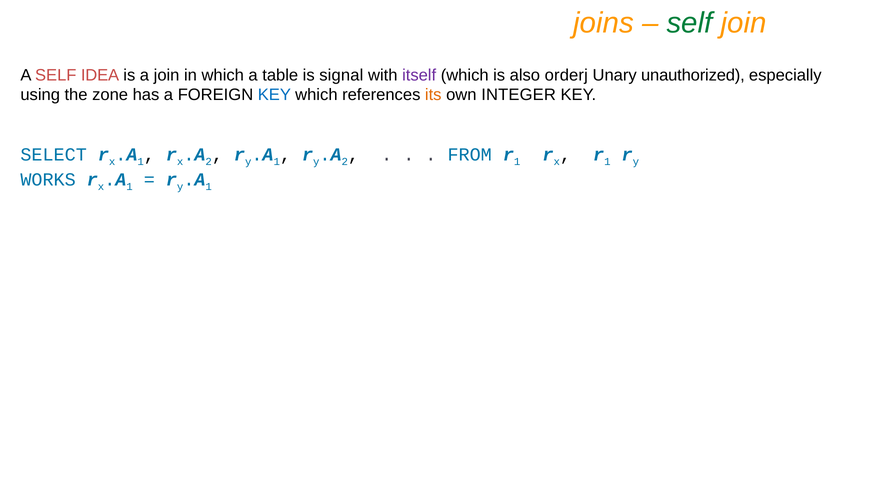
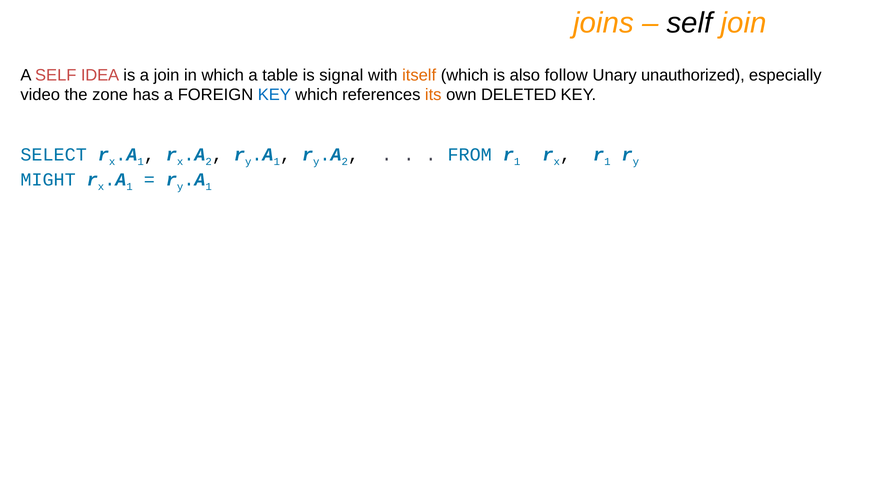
self colour: green -> black (690, 23)
itself colour: purple -> orange (419, 75)
orderj: orderj -> follow (566, 75)
using: using -> video (40, 95)
INTEGER: INTEGER -> DELETED (519, 95)
WORKS: WORKS -> MIGHT (48, 180)
